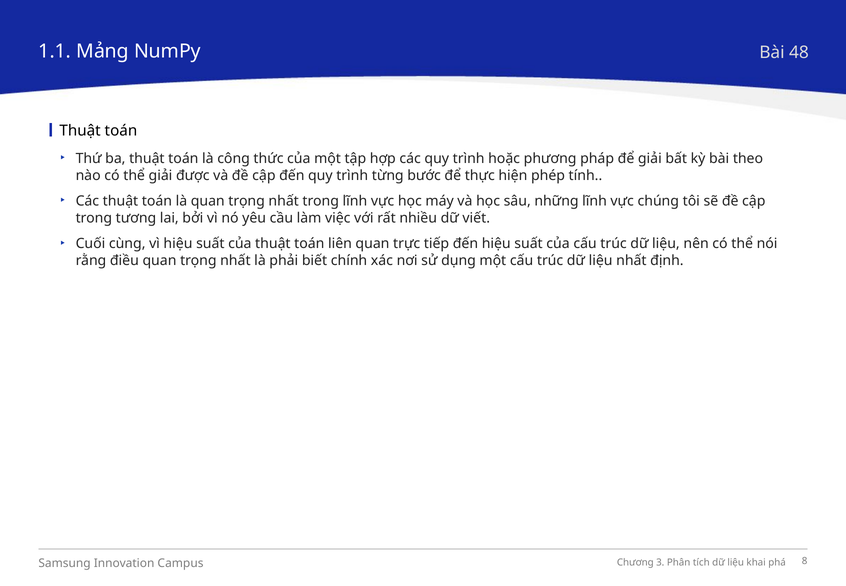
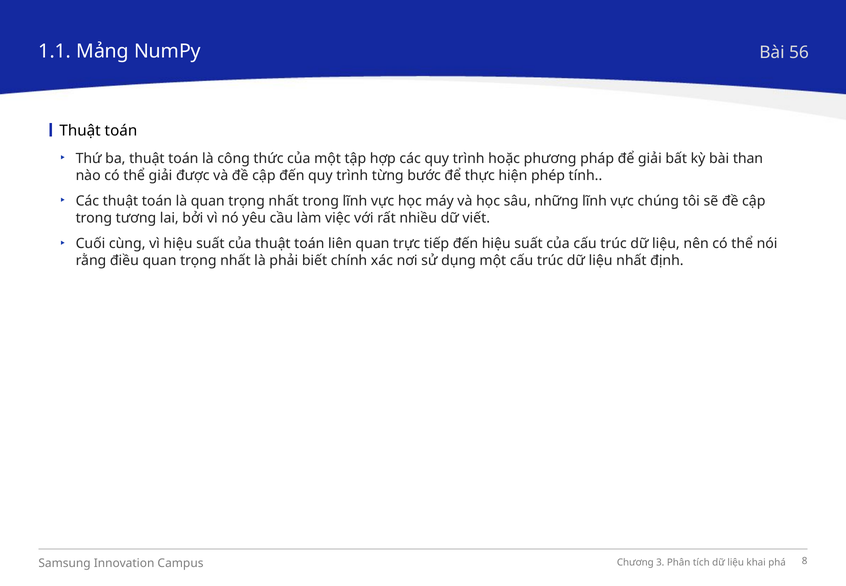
48: 48 -> 56 (799, 53)
theo: theo -> than (748, 158)
